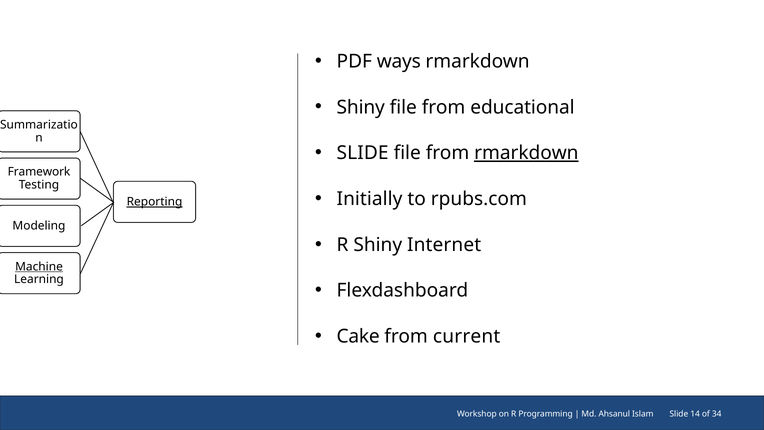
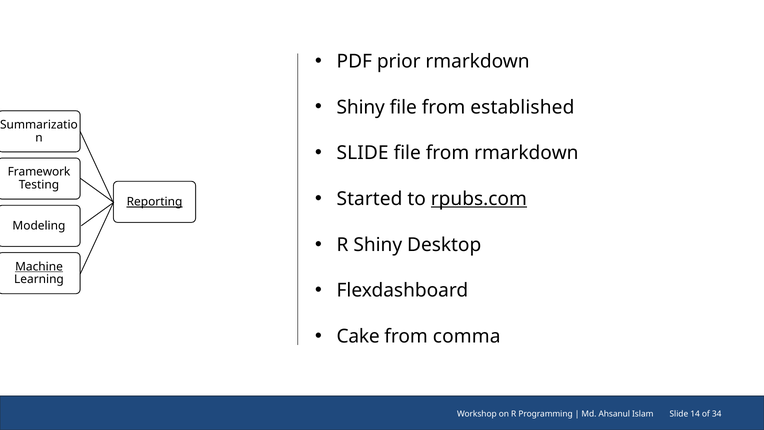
ways: ways -> prior (399, 61)
educational: educational -> established (522, 107)
rmarkdown underline: present -> none (526, 153)
Initially: Initially -> Started (369, 199)
rpubs.com underline: none -> present (479, 199)
Internet: Internet -> Desktop (444, 245)
current: current -> comma (467, 336)
